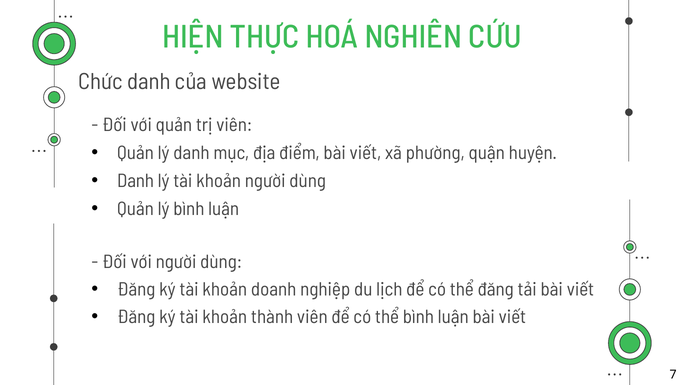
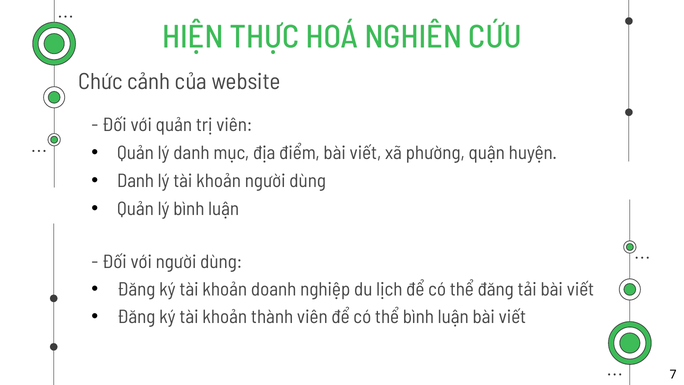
Chức danh: danh -> cảnh (149, 82)
